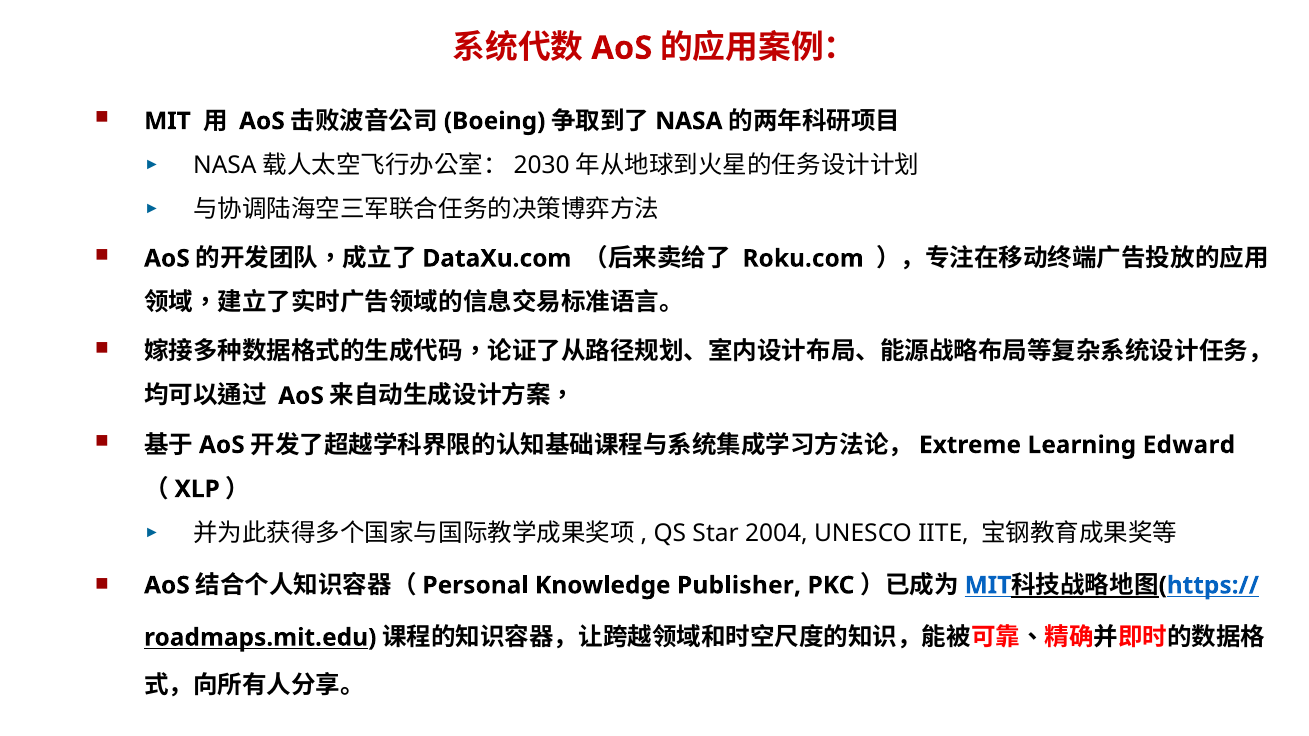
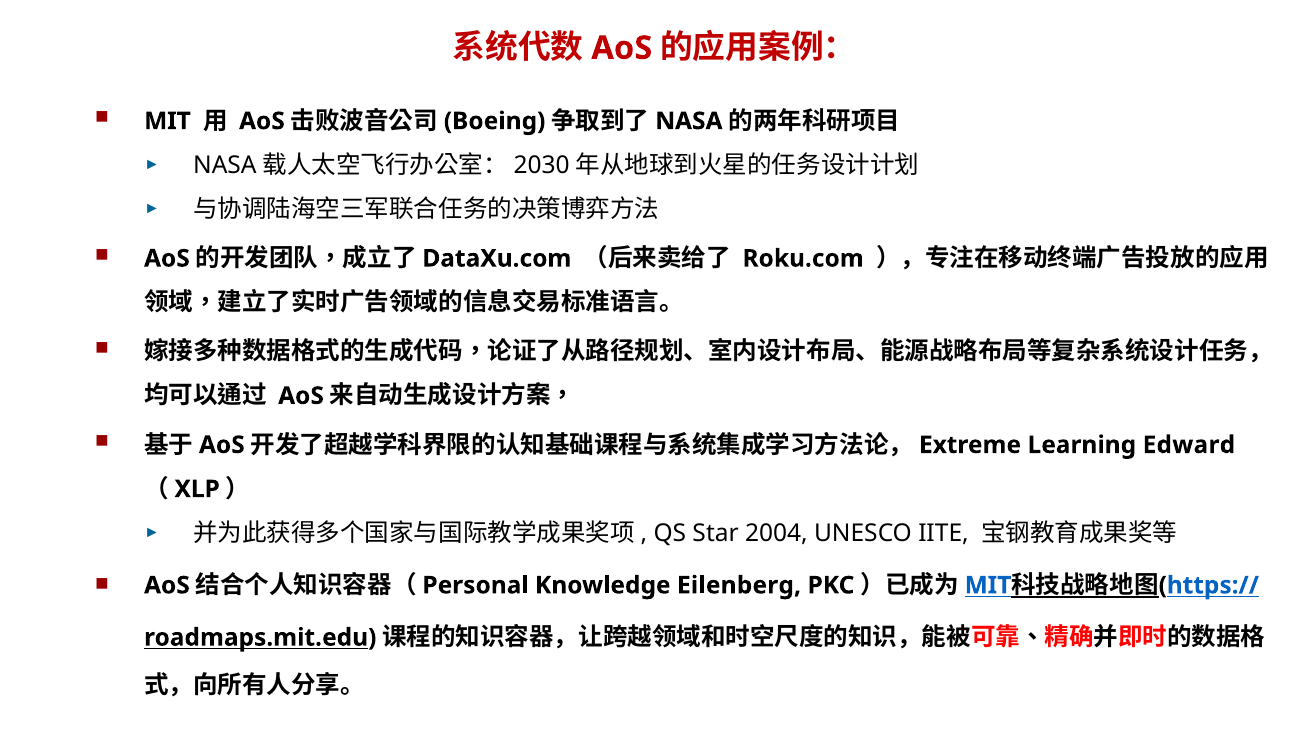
Publisher: Publisher -> Eilenberg (739, 585)
